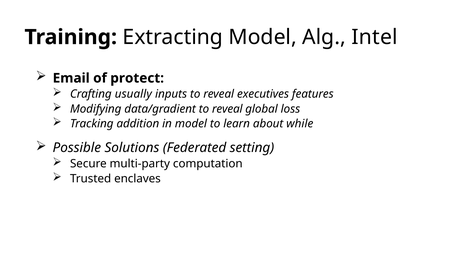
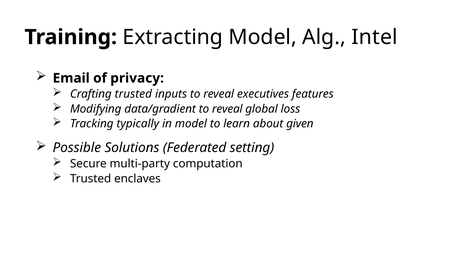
protect: protect -> privacy (137, 78)
Crafting usually: usually -> trusted (133, 94)
addition: addition -> typically (138, 124)
while: while -> given (300, 124)
